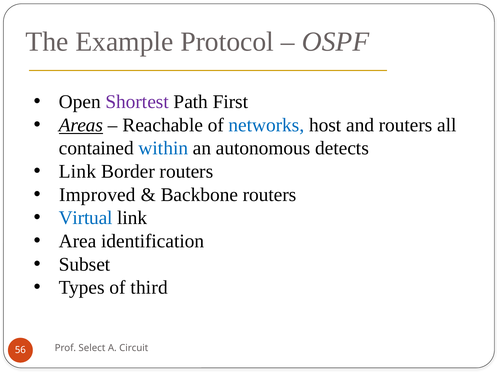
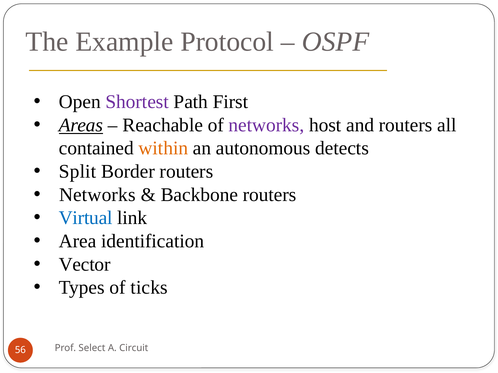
networks colour: blue -> purple (266, 125)
within colour: blue -> orange (163, 148)
Link: Link -> Split (78, 172)
Improved: Improved -> Networks (97, 195)
Subset: Subset -> Vector (85, 265)
third: third -> ticks (149, 288)
